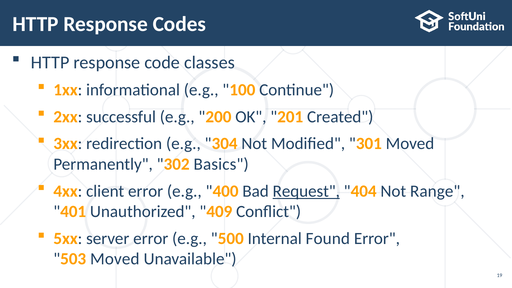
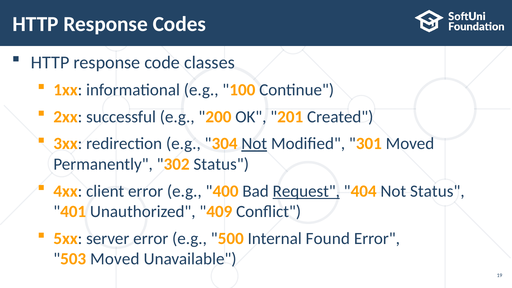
Not underline: none -> present (254, 144)
302 Basics: Basics -> Status (221, 164)
Not Range: Range -> Status (437, 191)
